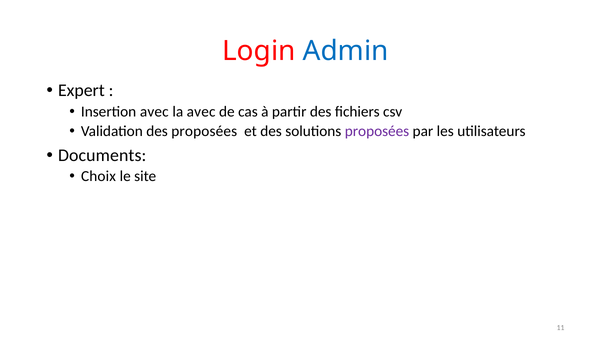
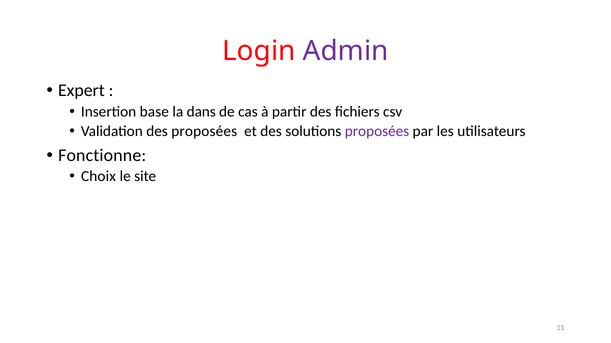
Admin colour: blue -> purple (346, 51)
Insertion avec: avec -> base (154, 112)
la avec: avec -> dans (201, 112)
Documents: Documents -> Fonctionne (102, 156)
